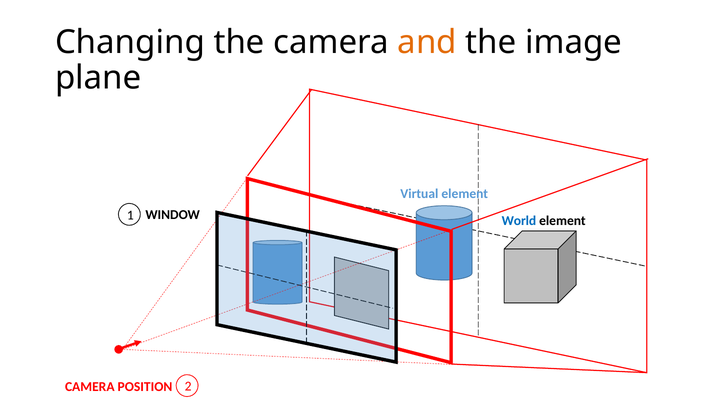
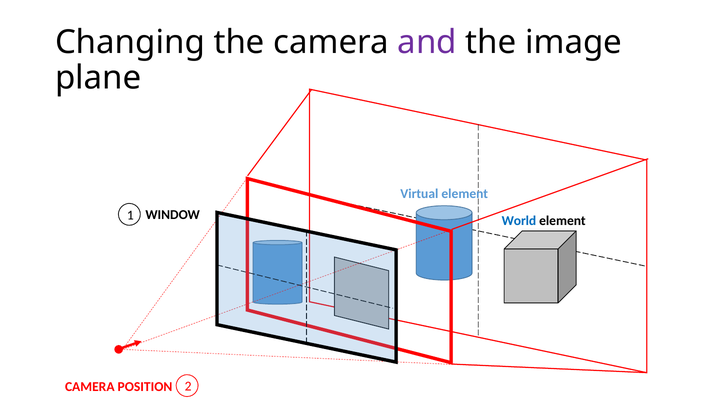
and colour: orange -> purple (427, 42)
